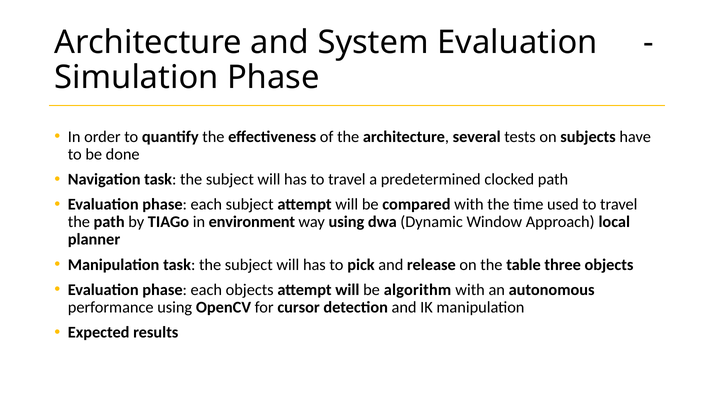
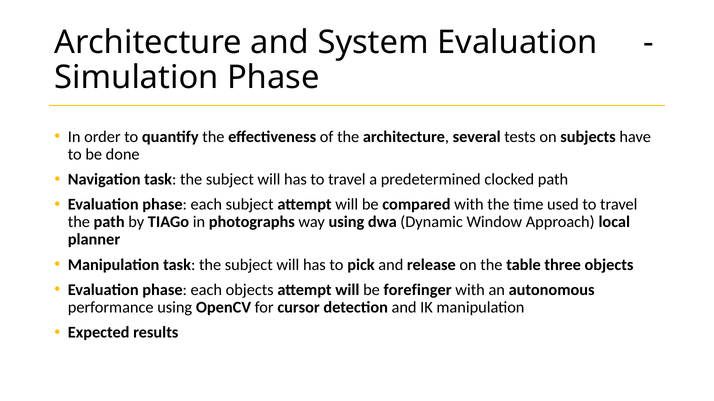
environment: environment -> photographs (252, 222)
algorithm: algorithm -> forefinger (418, 290)
